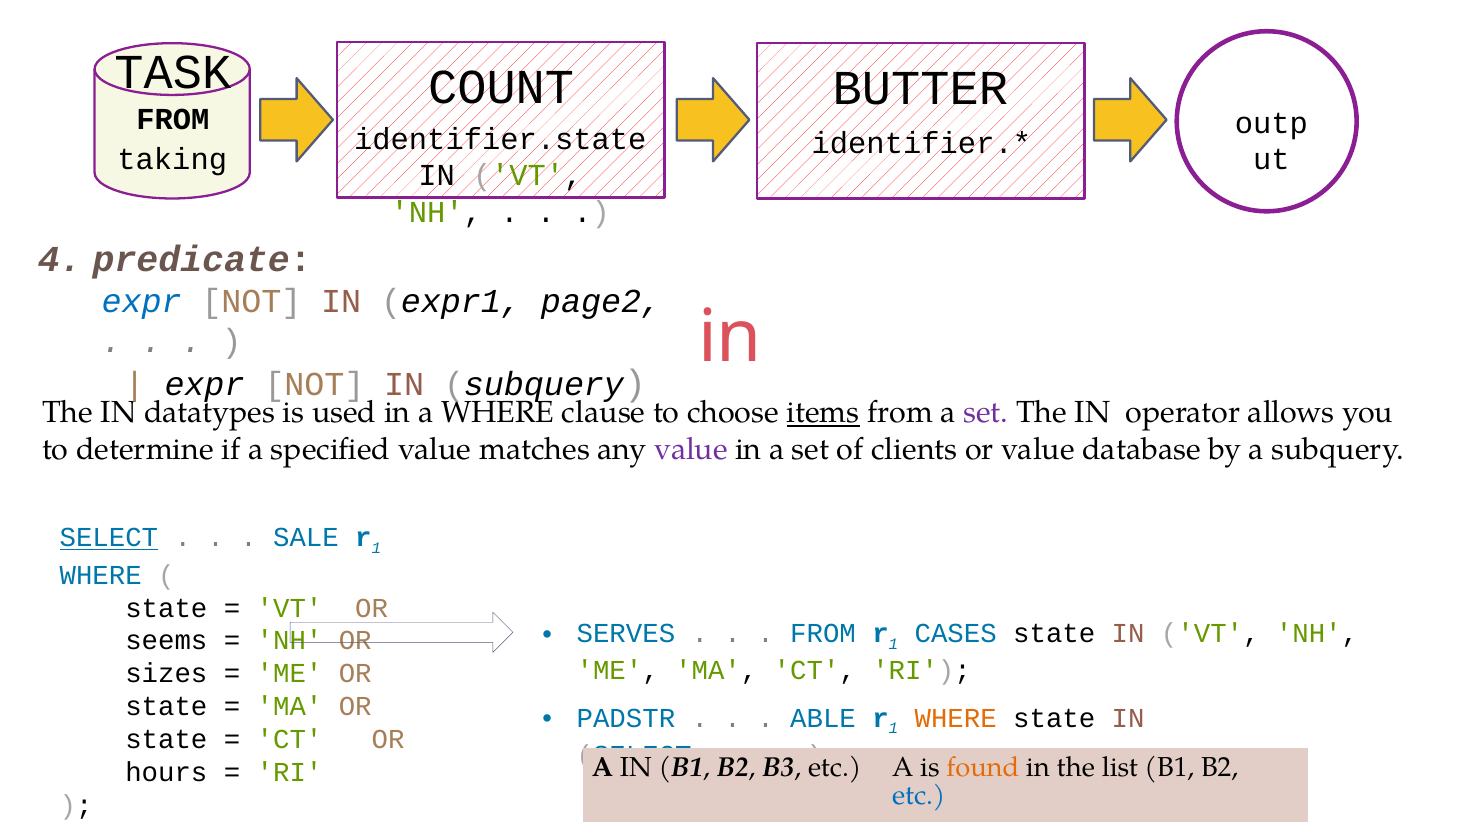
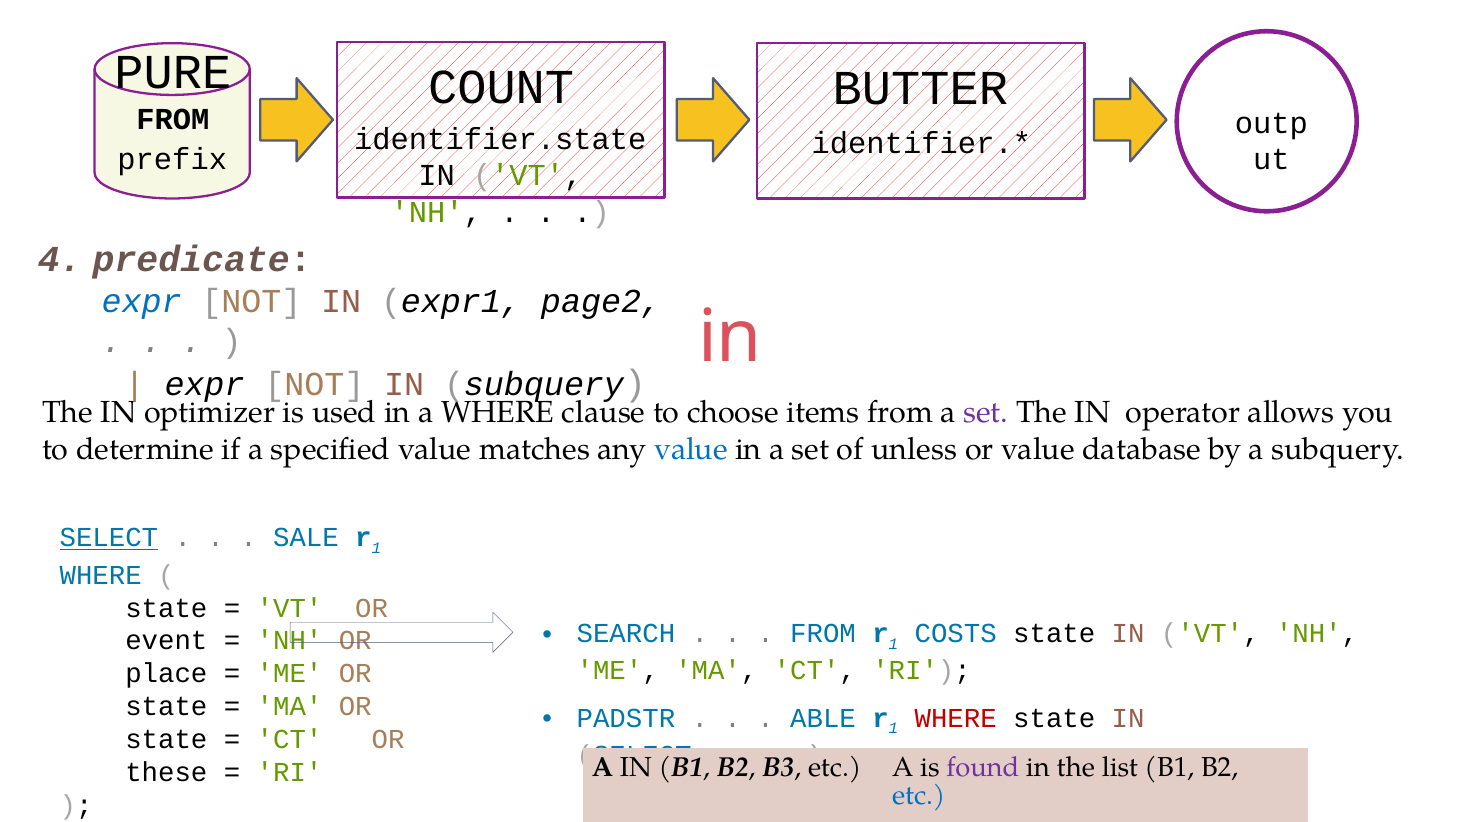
TASK: TASK -> PURE (173, 73)
taking: taking -> prefix (172, 159)
datatypes: datatypes -> optimizer (210, 412)
items underline: present -> none (823, 412)
value colour: purple -> blue (691, 449)
clients: clients -> unless (914, 449)
SERVES: SERVES -> SEARCH (626, 633)
CASES: CASES -> COSTS (956, 633)
seems: seems -> event (166, 640)
sizes: sizes -> place (166, 673)
WHERE colour: orange -> red (956, 717)
found colour: orange -> purple (983, 767)
hours: hours -> these (166, 772)
